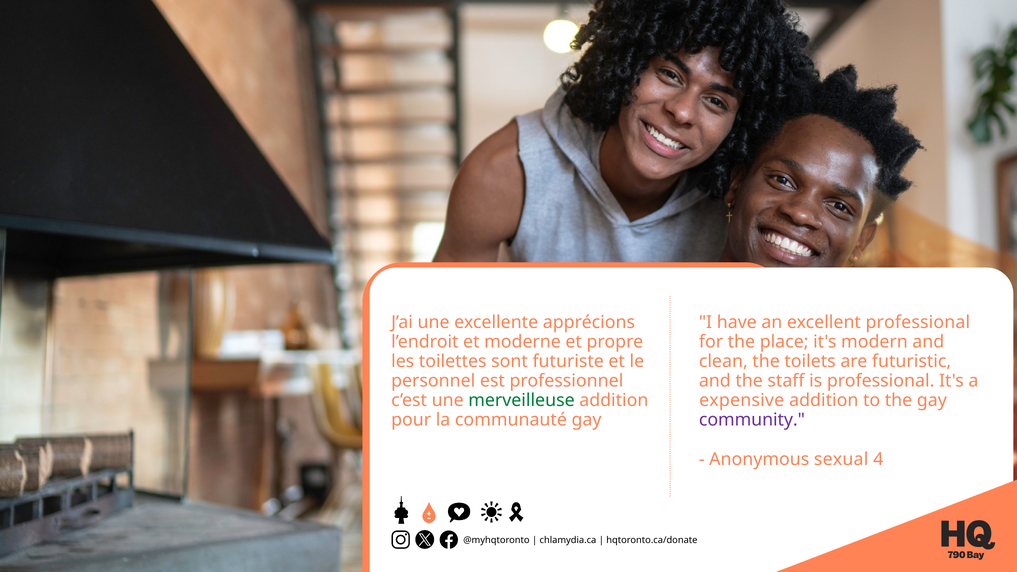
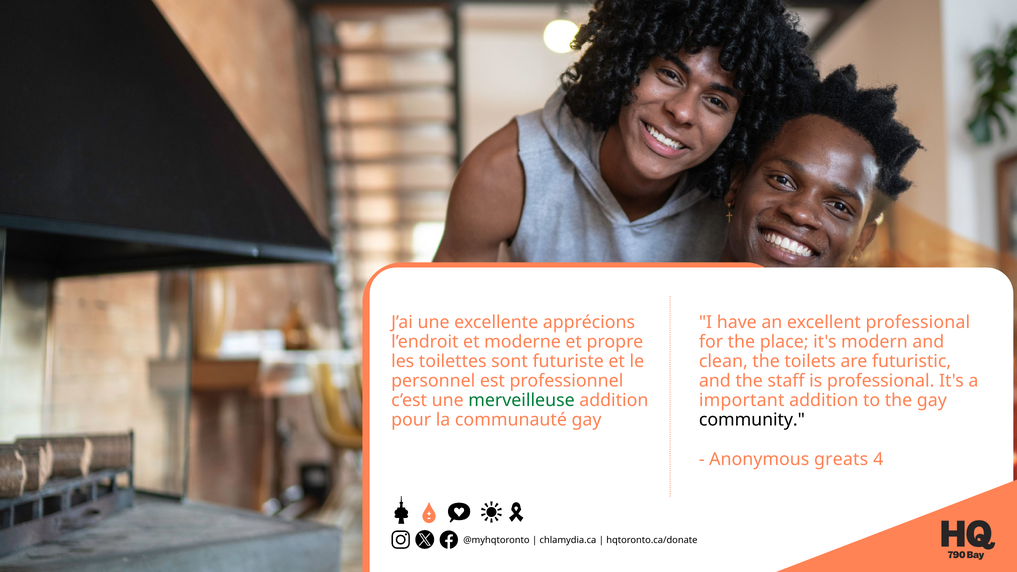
expensive: expensive -> important (742, 400)
community colour: purple -> black (752, 420)
sexual: sexual -> greats (841, 459)
